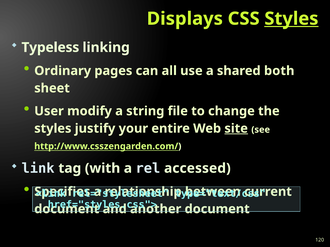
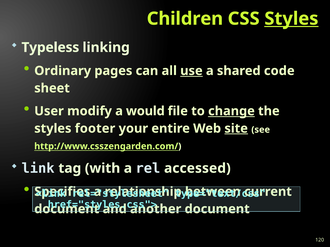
Displays: Displays -> Children (185, 19)
use underline: none -> present (191, 71)
both: both -> code (279, 71)
string: string -> would (145, 111)
change underline: none -> present (231, 111)
justify: justify -> footer (95, 129)
